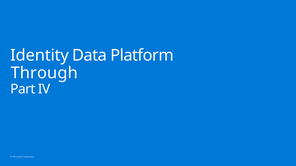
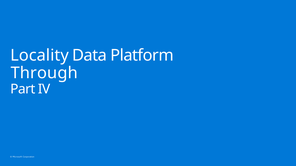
Identity: Identity -> Locality (40, 55)
